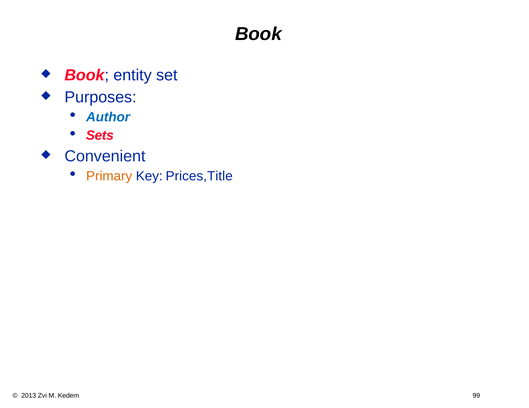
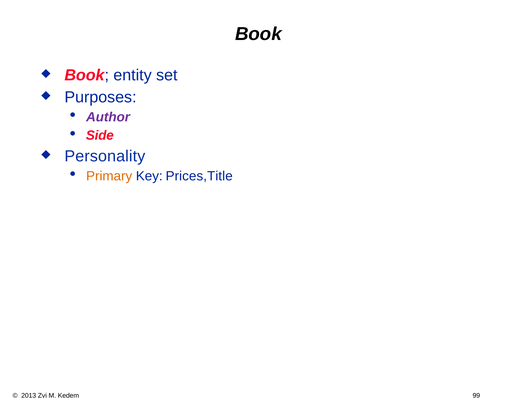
Author colour: blue -> purple (108, 117)
Sets: Sets -> Side (100, 136)
Convenient: Convenient -> Personality (105, 156)
